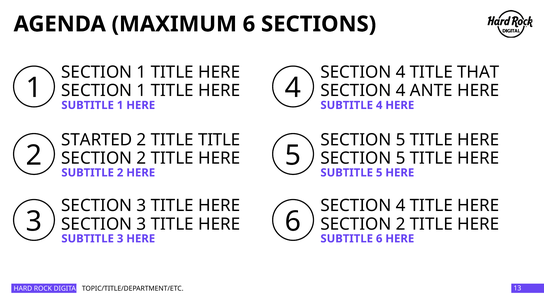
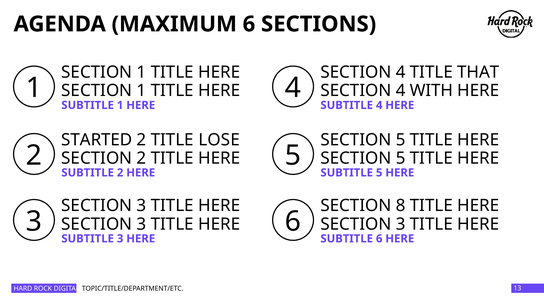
ANTE: ANTE -> WITH (431, 91)
TITLE TITLE: TITLE -> LOSE (219, 140)
4: 4 -> 8 (401, 206)
2: 2 -> 3 (401, 224)
